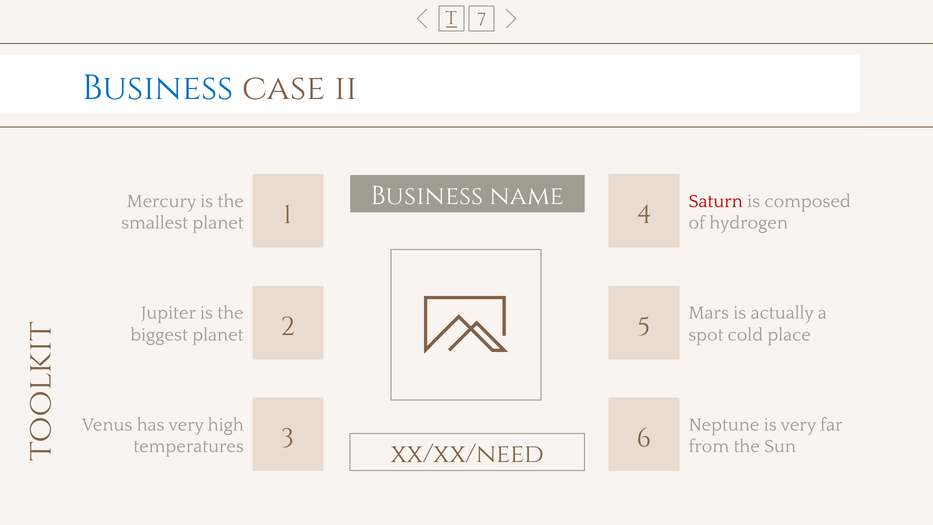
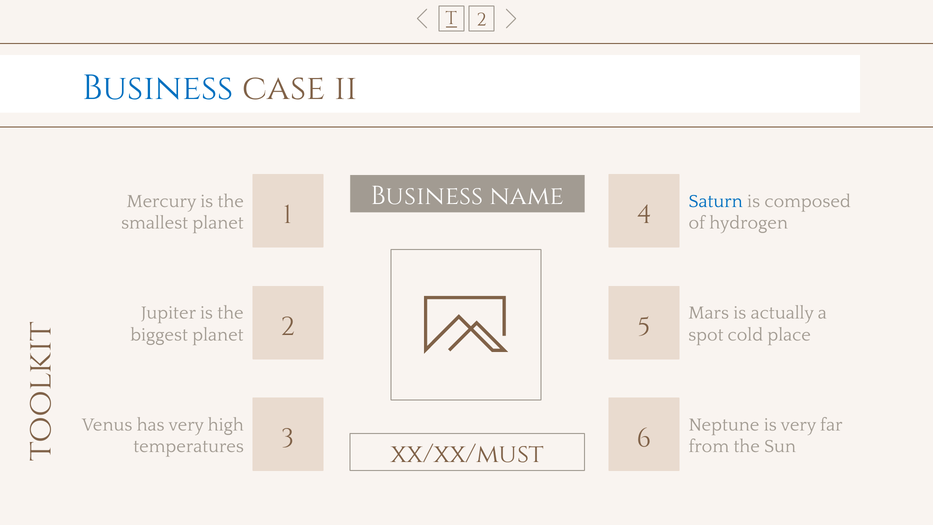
T 7: 7 -> 2 (482, 20)
Saturn colour: red -> blue (716, 201)
xx/xx/need: xx/xx/need -> xx/xx/must (467, 454)
